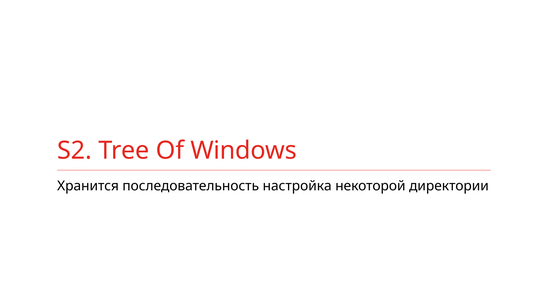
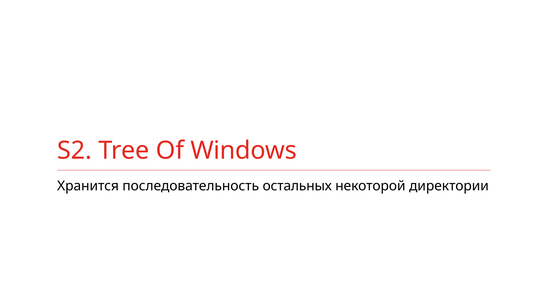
настройка: настройка -> остальных (297, 186)
